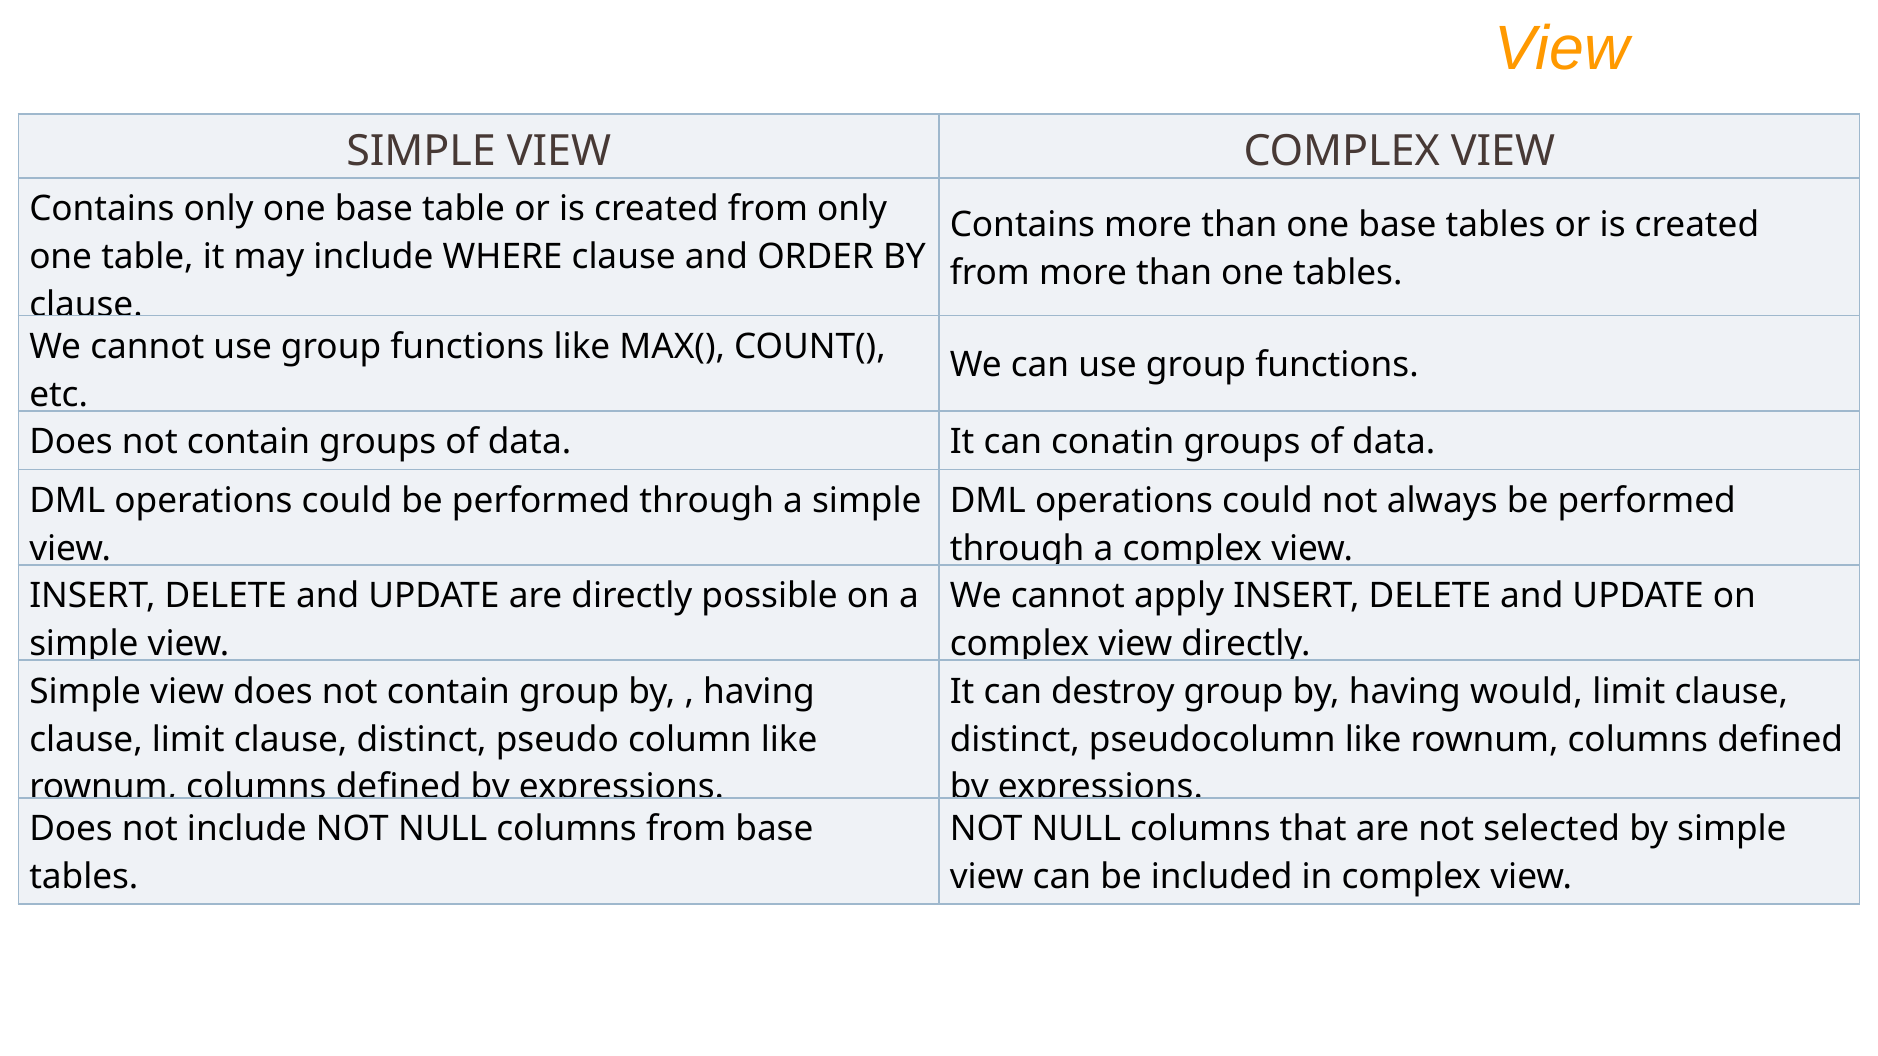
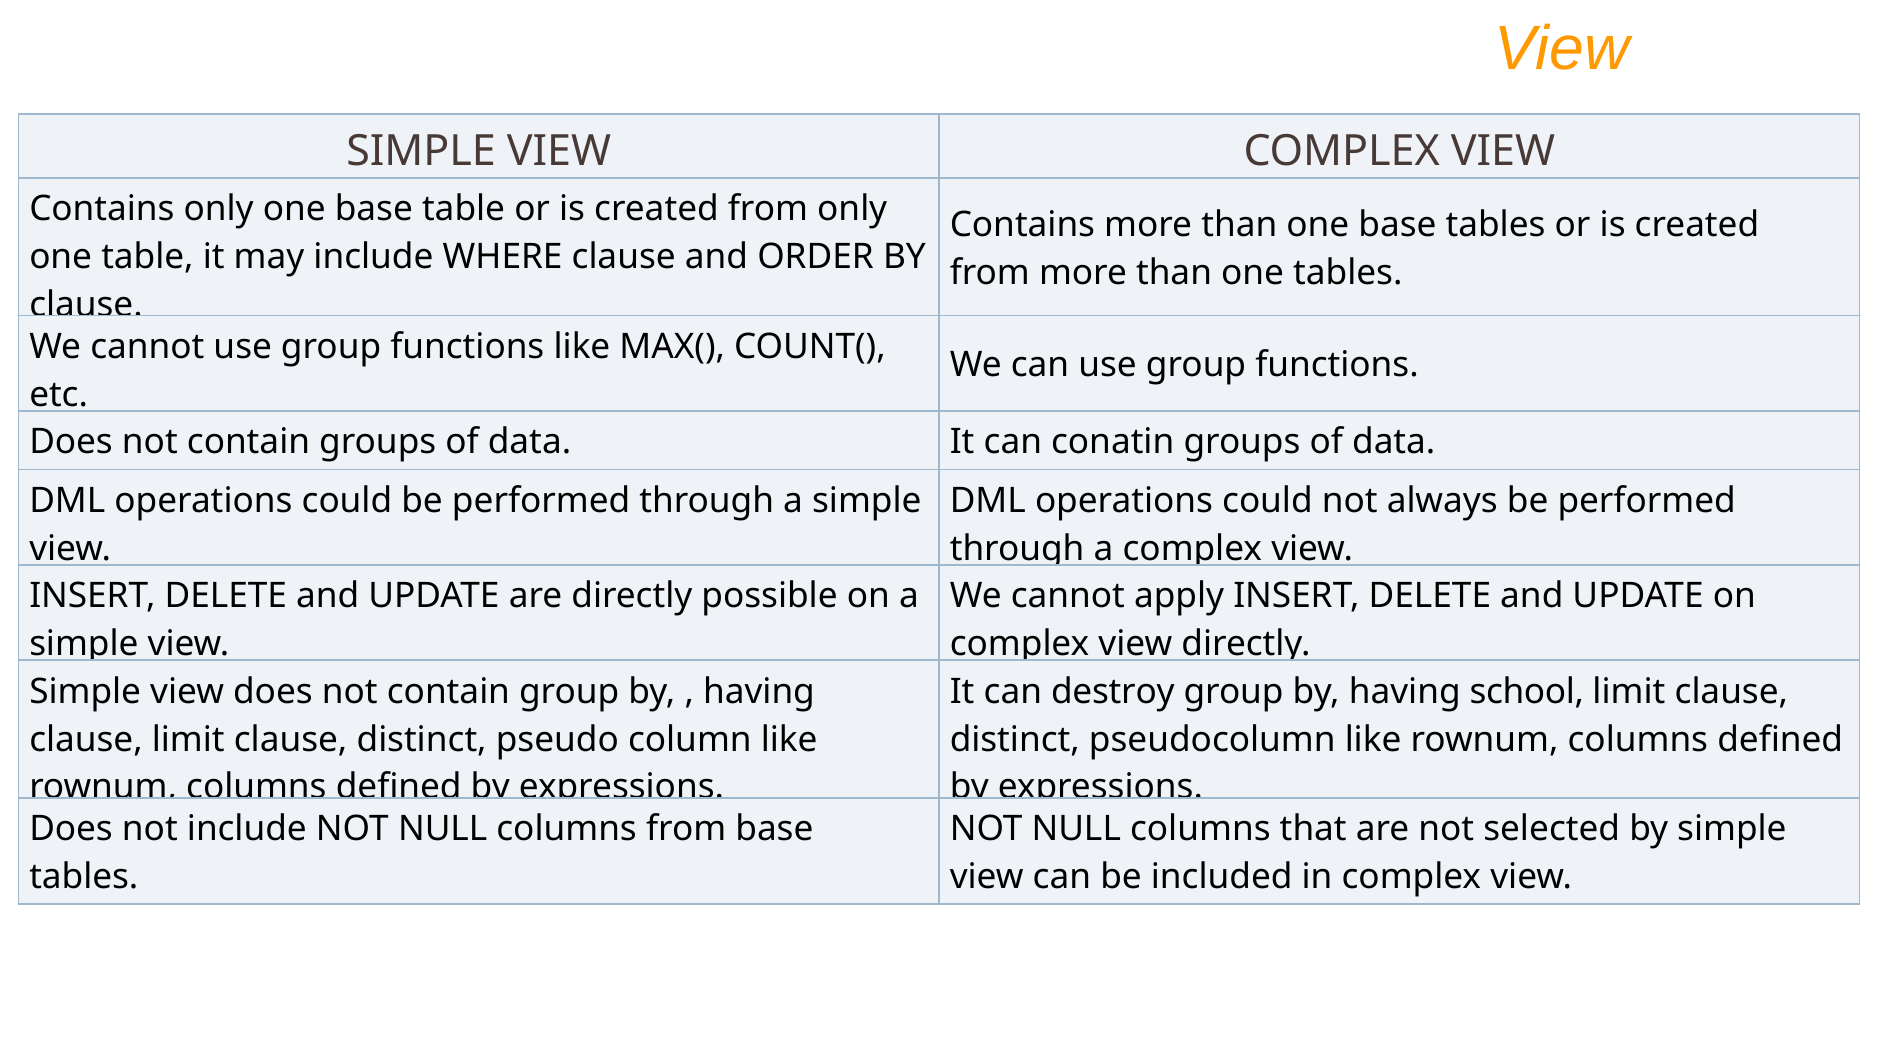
would: would -> school (1527, 692)
